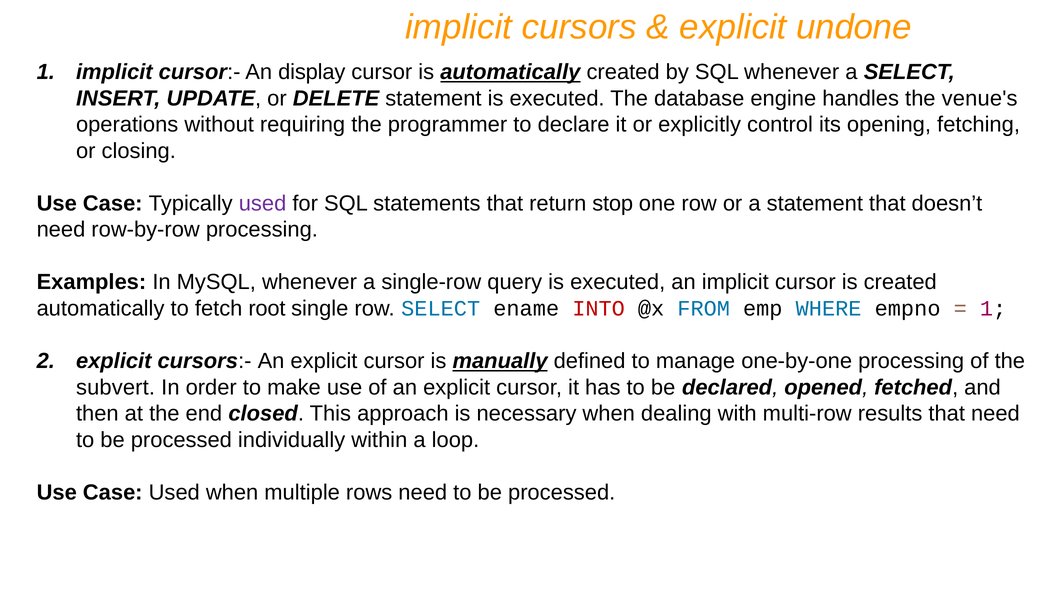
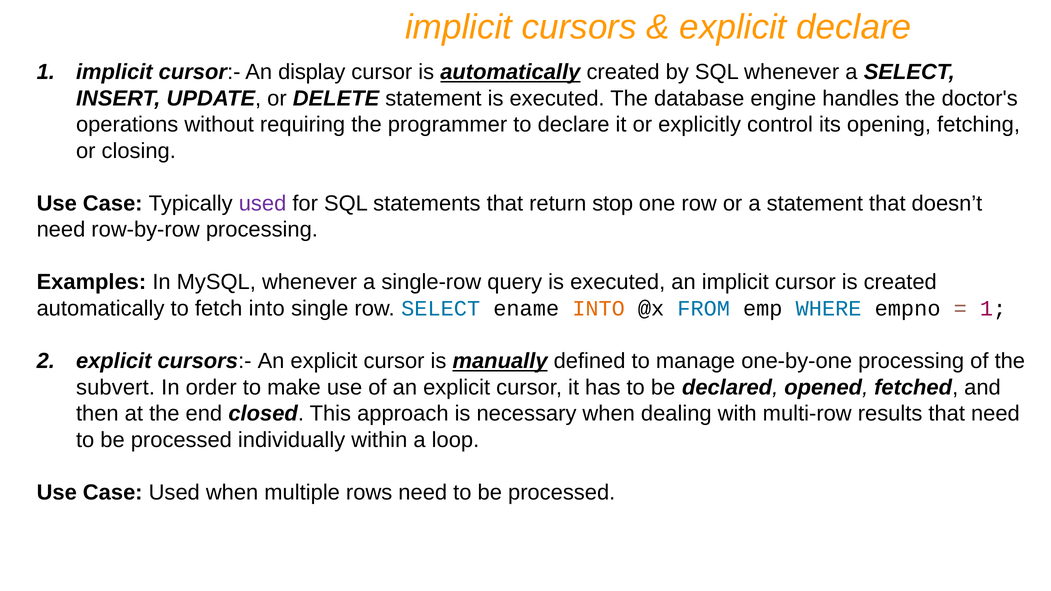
explicit undone: undone -> declare (854, 27)
venue's: venue's -> doctor's (980, 98)
fetch root: root -> into (267, 309)
INTO colour: red -> orange (599, 309)
